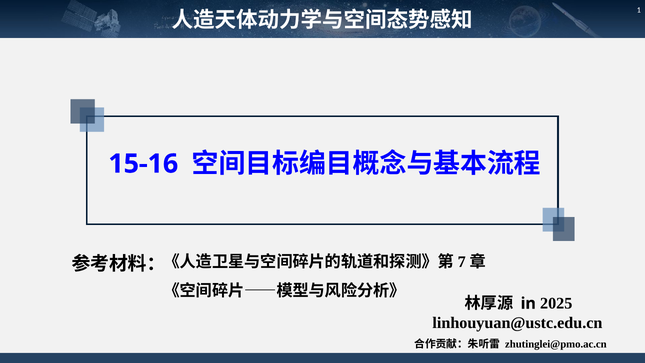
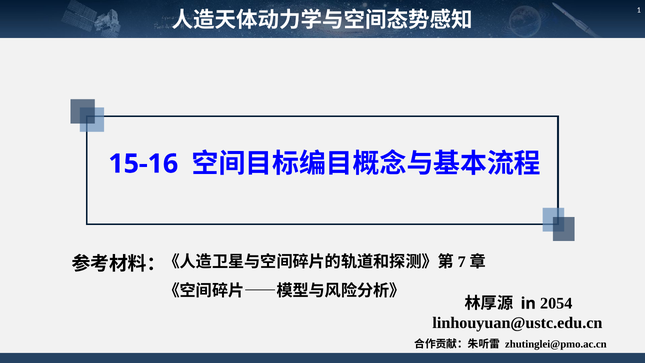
2025: 2025 -> 2054 (556, 303)
